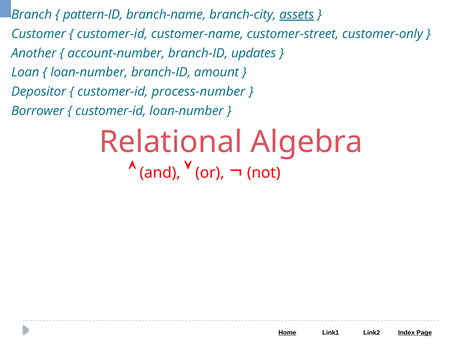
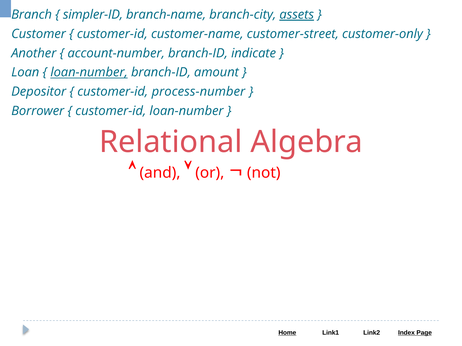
pattern-ID: pattern-ID -> simpler-ID (93, 15)
updates: updates -> indicate (254, 53)
loan-number underline: none -> present (89, 73)
